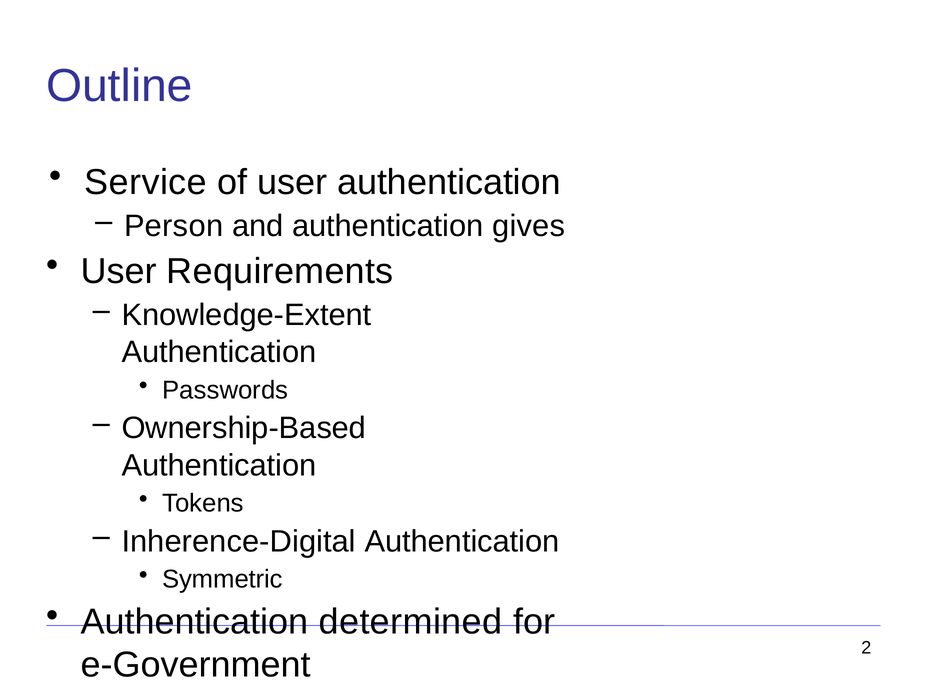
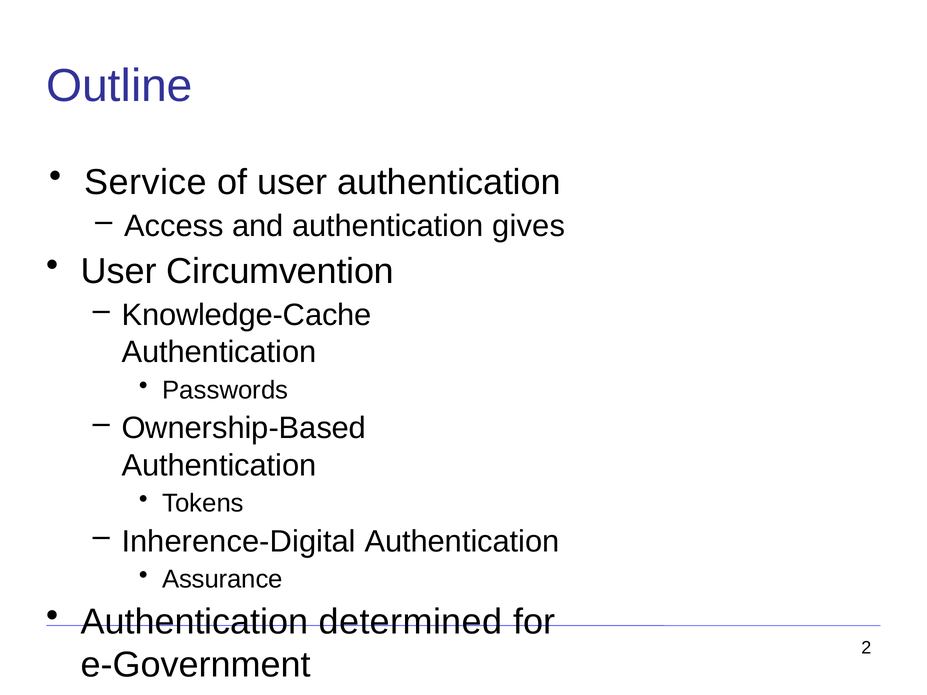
Person: Person -> Access (174, 226)
Requirements: Requirements -> Circumvention (280, 271)
Knowledge-Extent: Knowledge-Extent -> Knowledge-Cache (247, 315)
Symmetric: Symmetric -> Assurance (222, 580)
